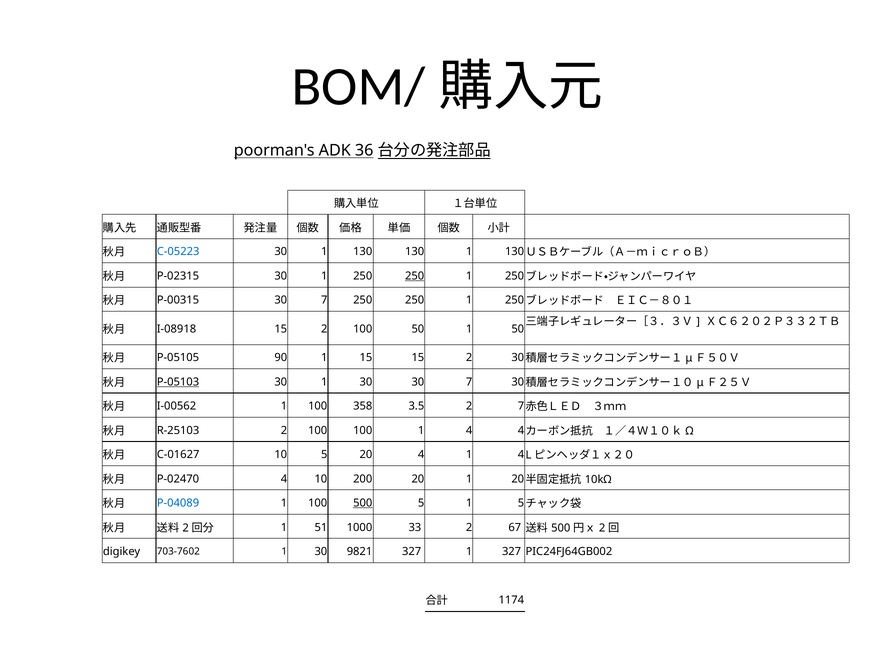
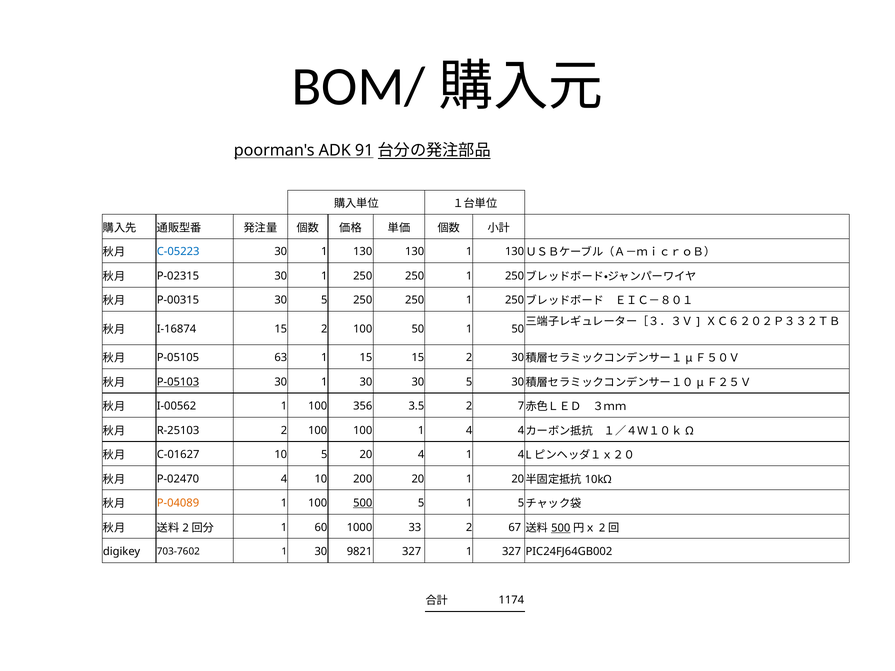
36: 36 -> 91 (364, 151)
250 underline: present -> none (415, 276)
P-00315 30 7: 7 -> 5 (324, 300)
I-08918: I-08918 -> I-16874 (176, 329)
90: 90 -> 63 (281, 358)
30 30 7: 7 -> 5 (469, 382)
358: 358 -> 356 (363, 406)
P-04089 colour: blue -> orange (178, 503)
51: 51 -> 60 (321, 528)
500 underline: none -> present (561, 528)
